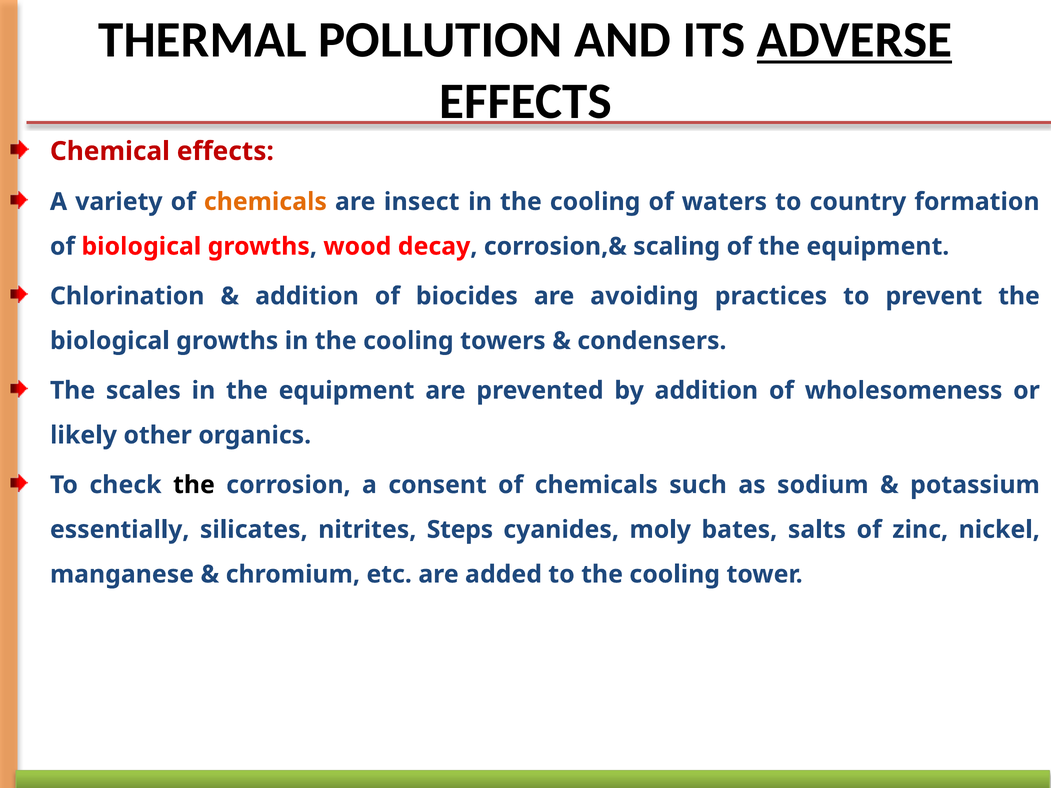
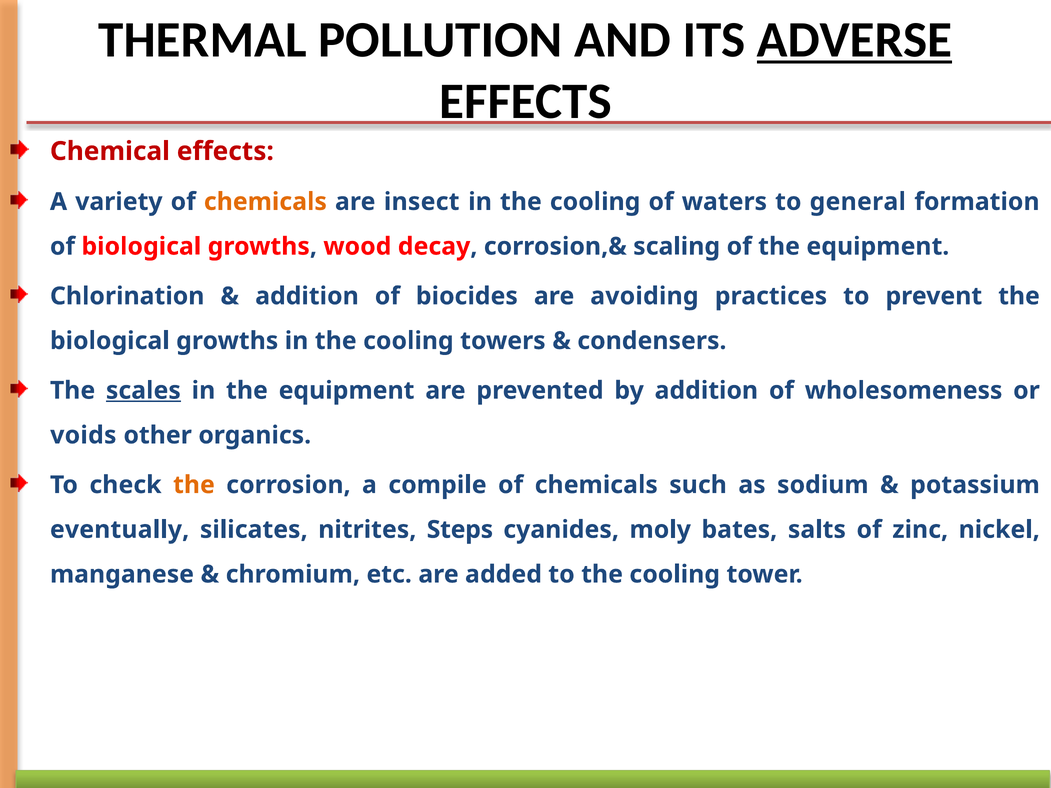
country: country -> general (858, 202)
scales underline: none -> present (143, 391)
likely: likely -> voids (83, 435)
the colour: black -> orange (194, 485)
consent: consent -> compile (437, 485)
essentially: essentially -> eventually (120, 530)
